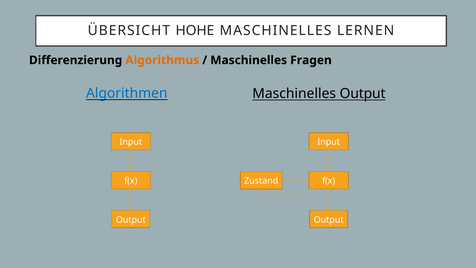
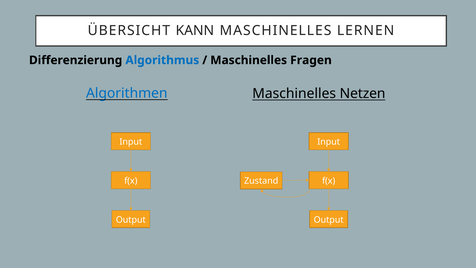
HOHE: HOHE -> KANN (195, 31)
Algorithmus colour: orange -> blue (162, 60)
Maschinelles Output: Output -> Netzen (363, 94)
